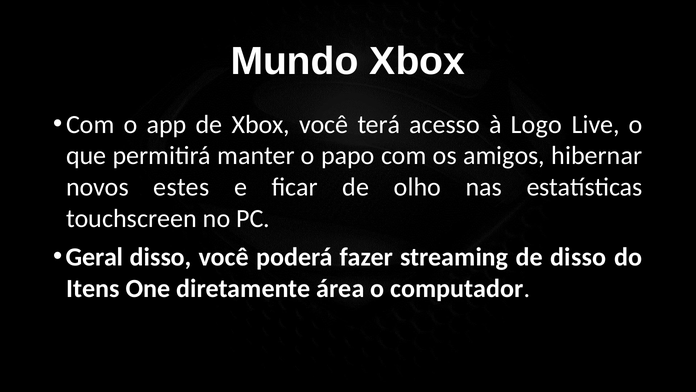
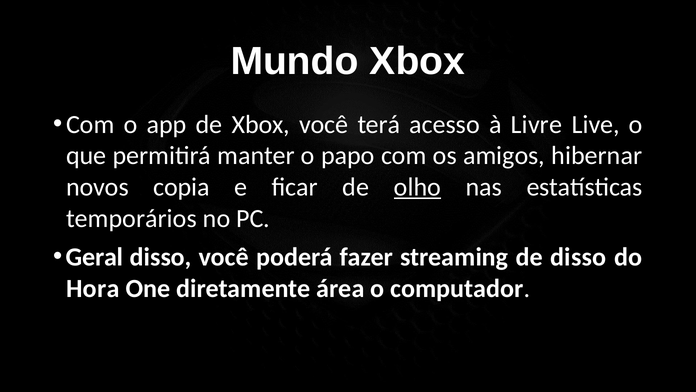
Logo: Logo -> Livre (536, 124)
estes: estes -> copia (182, 187)
olho underline: none -> present (417, 187)
touchscreen: touchscreen -> temporários (131, 218)
Itens: Itens -> Hora (93, 288)
